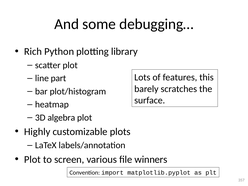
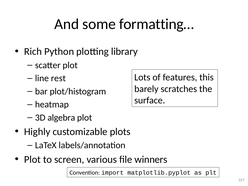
debugging…: debugging… -> formatting… (157, 24)
part: part -> rest (58, 78)
